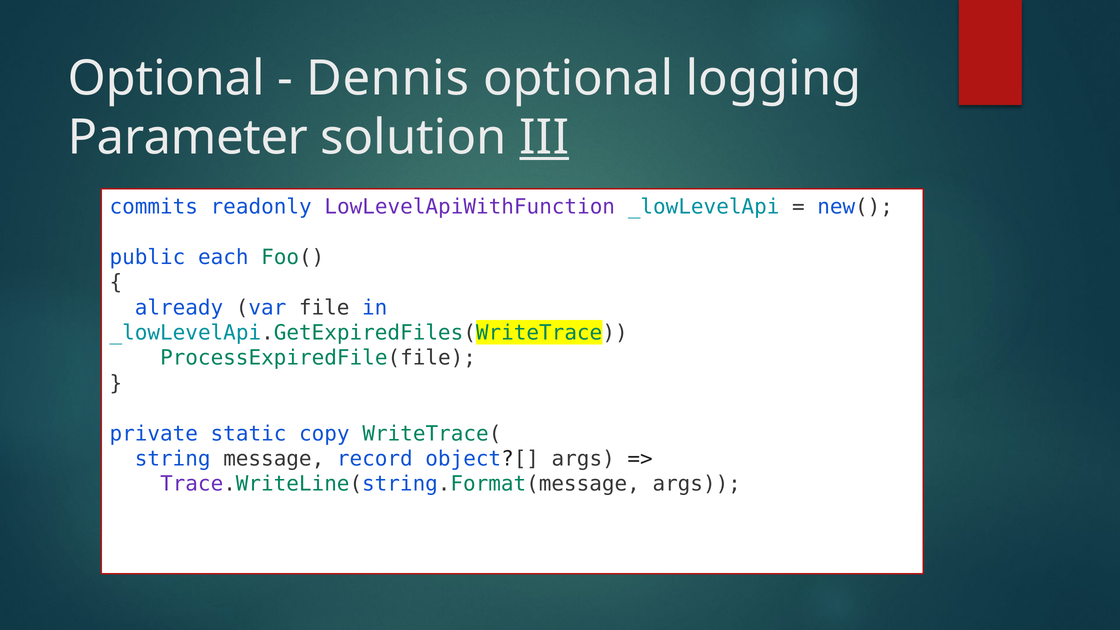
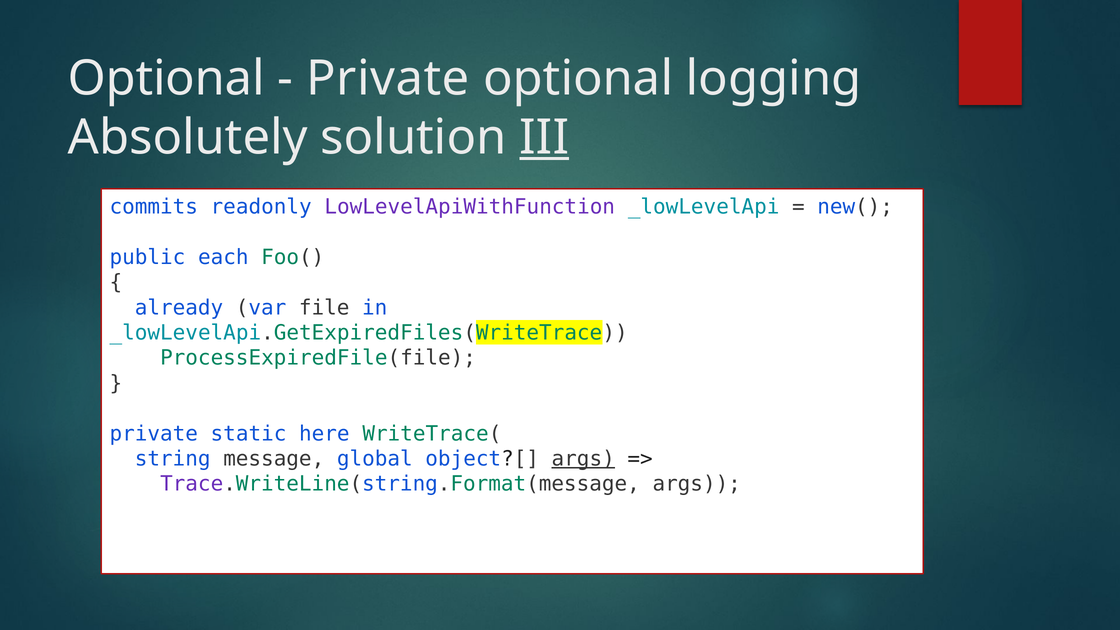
Dennis: Dennis -> Private (388, 79)
Parameter: Parameter -> Absolutely (188, 137)
copy: copy -> here (324, 434)
record: record -> global (375, 459)
args underline: none -> present (583, 459)
